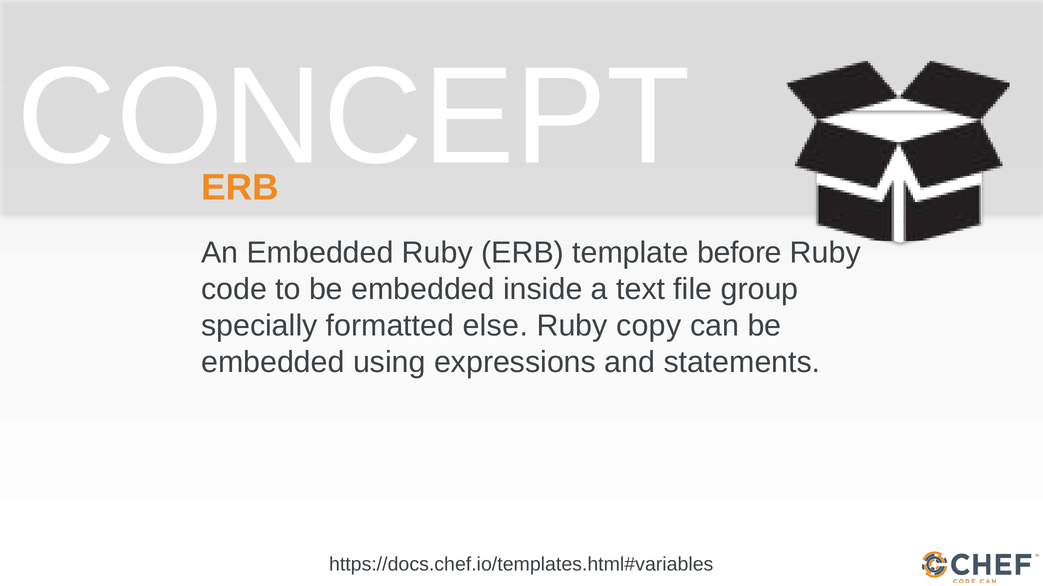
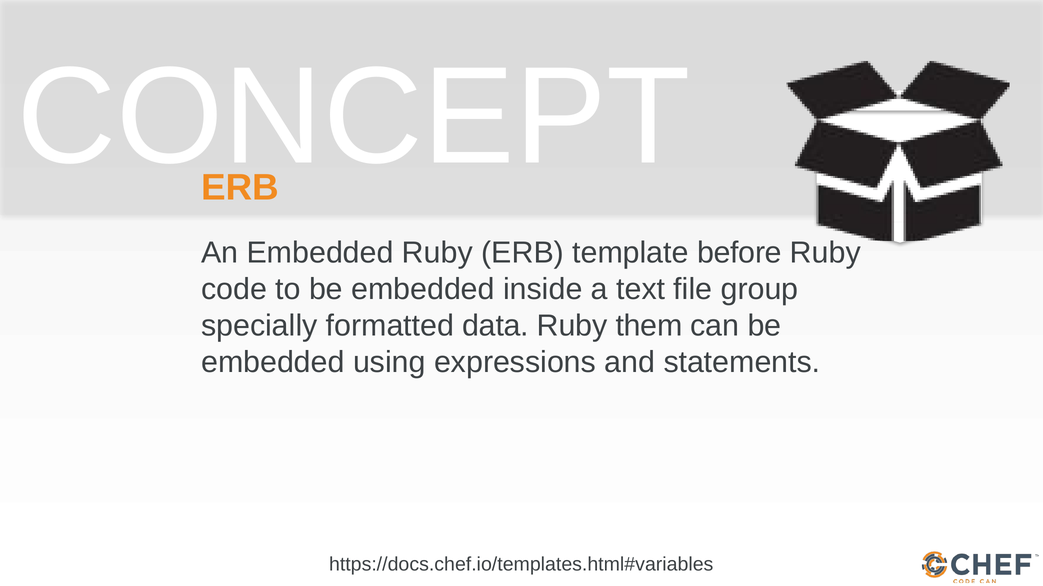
else: else -> data (496, 326)
copy: copy -> them (649, 326)
